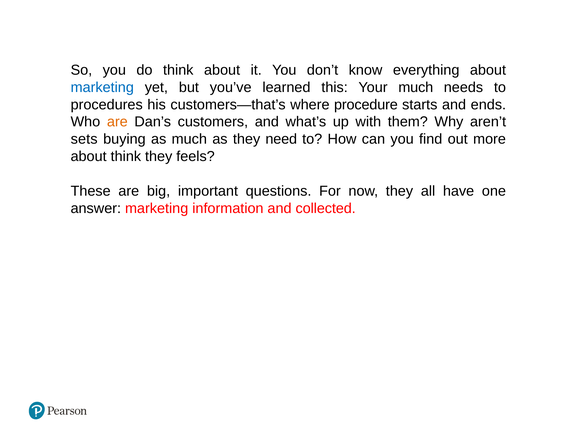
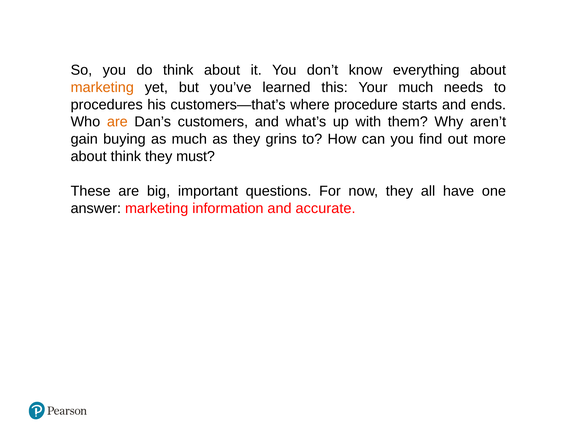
marketing colour: blue -> orange (102, 87)
sets: sets -> gain (84, 139)
need: need -> grins (281, 139)
feels: feels -> must (196, 157)
collected: collected -> accurate (326, 209)
